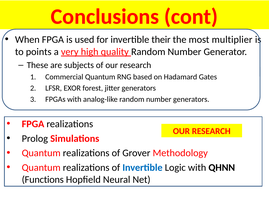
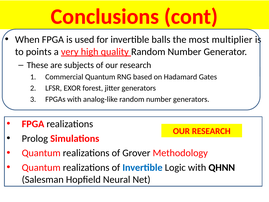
their: their -> balls (161, 39)
Functions: Functions -> Salesman (43, 179)
